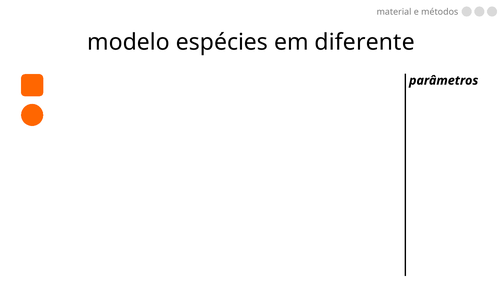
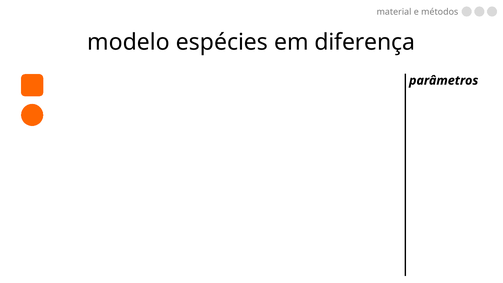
diferente: diferente -> diferença (365, 42)
